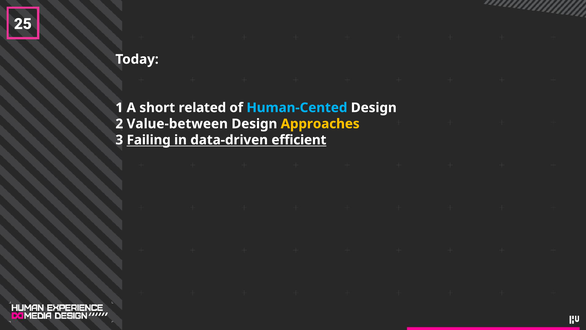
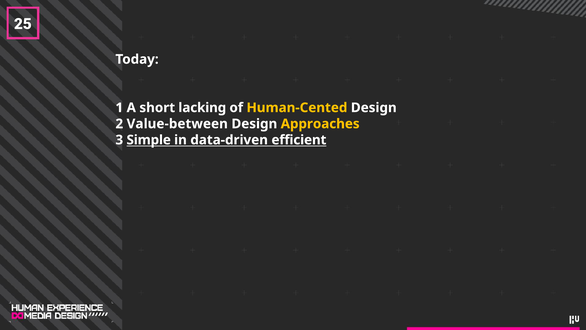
related: related -> lacking (202, 108)
Human-Cented colour: light blue -> yellow (297, 108)
Failing: Failing -> Simple (149, 140)
